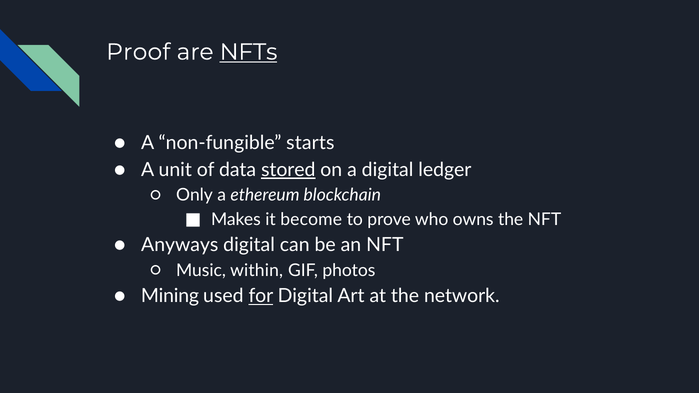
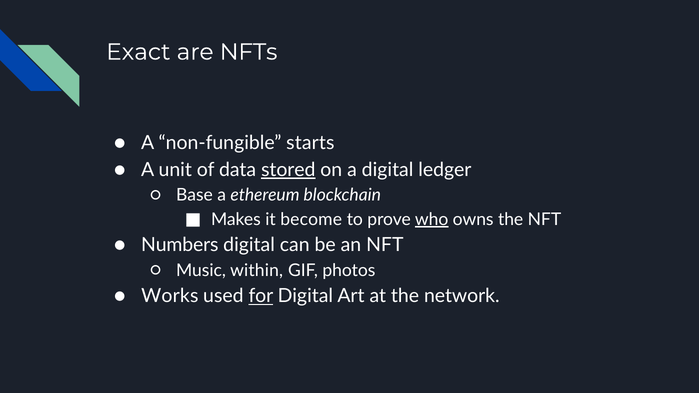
Proof: Proof -> Exact (138, 52)
NFTs underline: present -> none (249, 52)
Only: Only -> Base (194, 195)
who underline: none -> present (432, 219)
Anyways: Anyways -> Numbers (180, 245)
Mining: Mining -> Works (170, 296)
